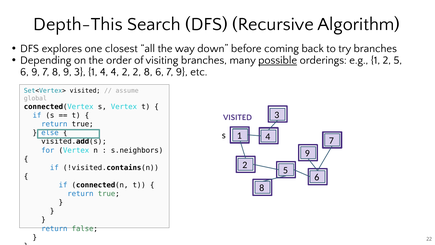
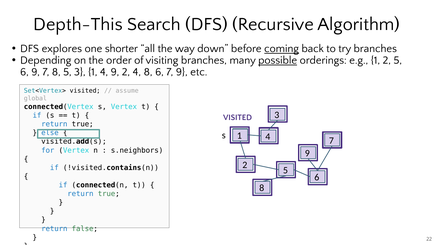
closest: closest -> shorter (121, 48)
coming underline: none -> present (282, 48)
8 9: 9 -> 5 (67, 72)
4 4: 4 -> 9 (115, 72)
2 2: 2 -> 4 (137, 72)
